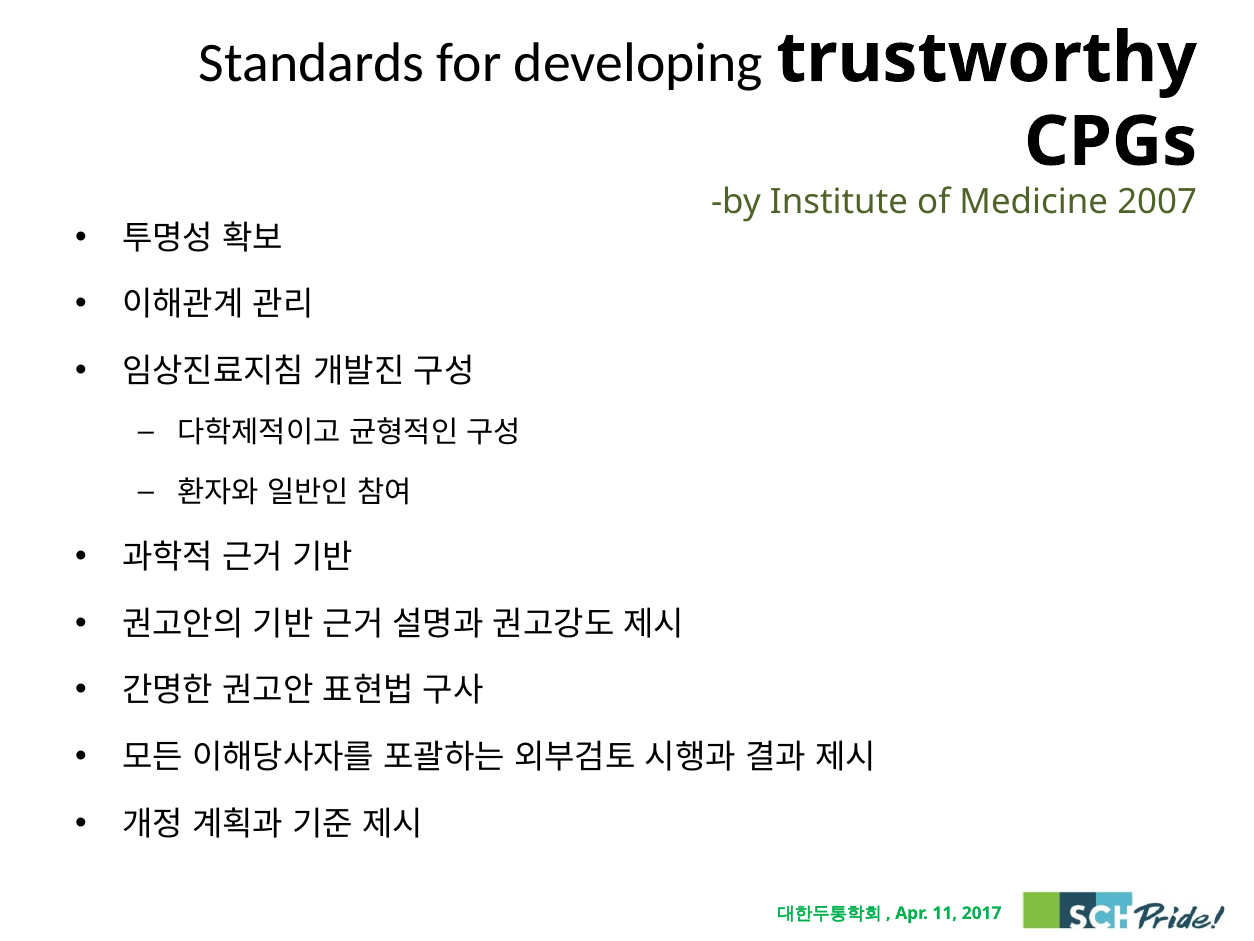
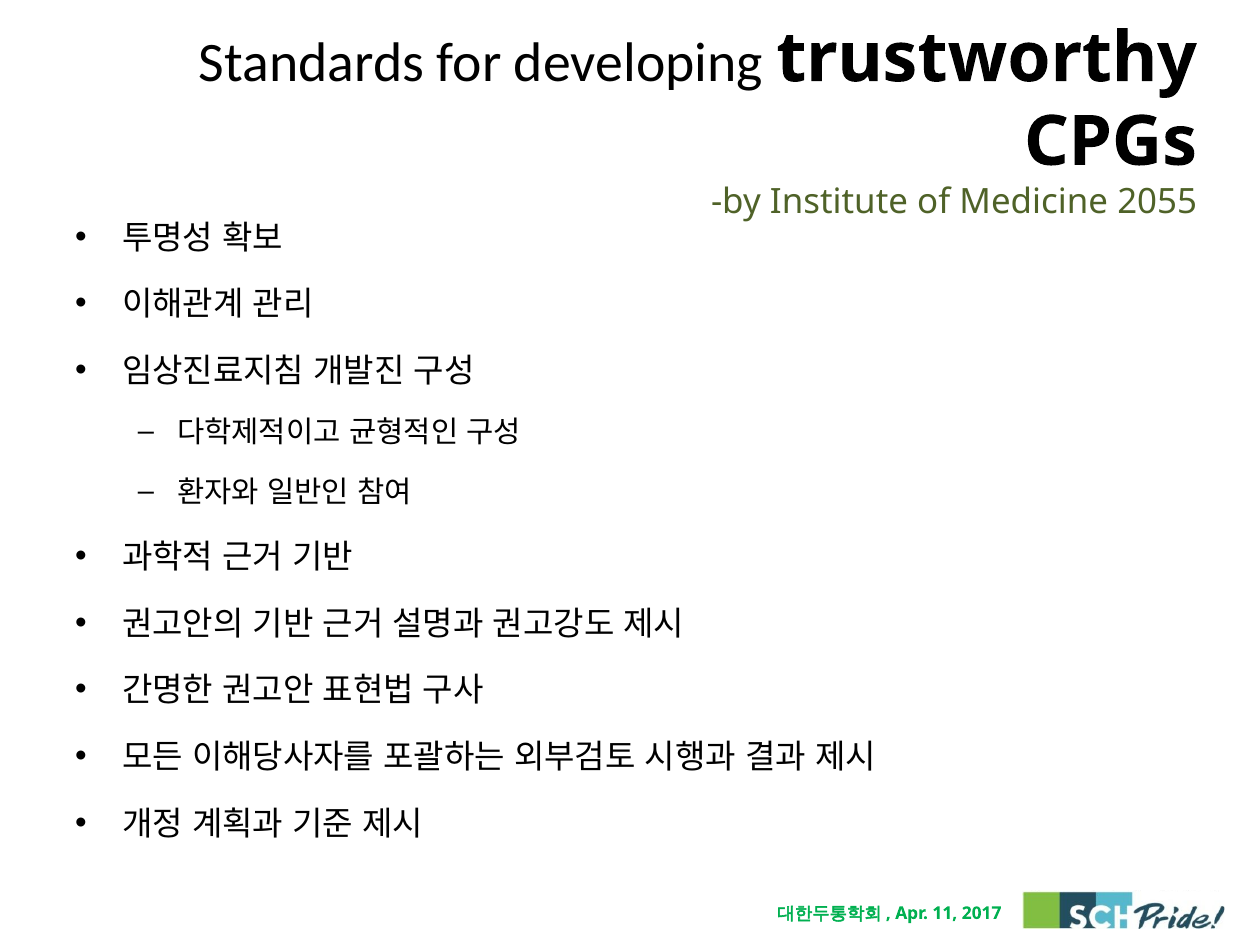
2007: 2007 -> 2055 (1157, 202)
